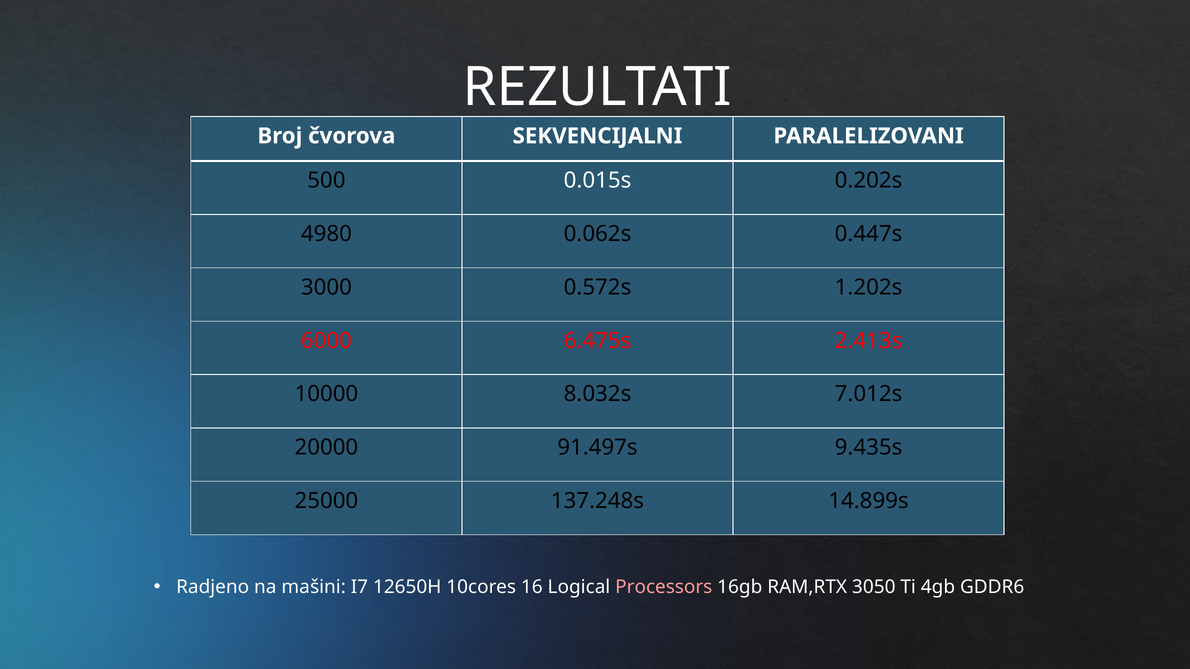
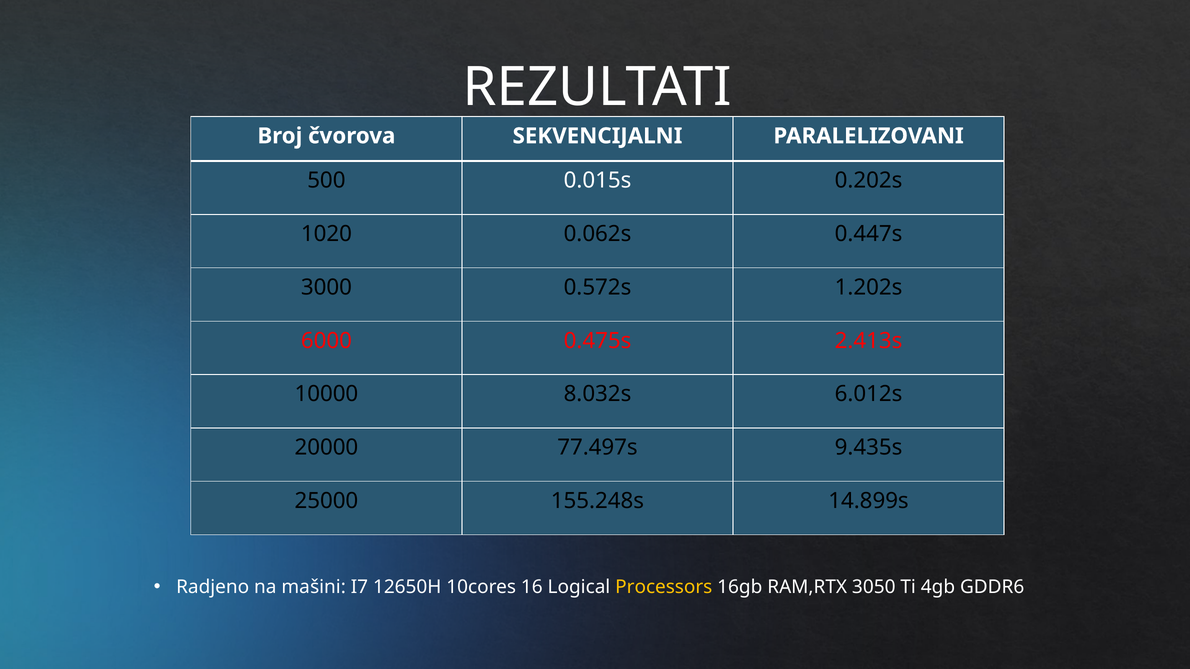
4980: 4980 -> 1020 (326, 234)
6.475s: 6.475s -> 0.475s (597, 341)
7.012s: 7.012s -> 6.012s (869, 394)
91.497s: 91.497s -> 77.497s (597, 448)
137.248s: 137.248s -> 155.248s (597, 501)
Processors colour: pink -> yellow (664, 587)
